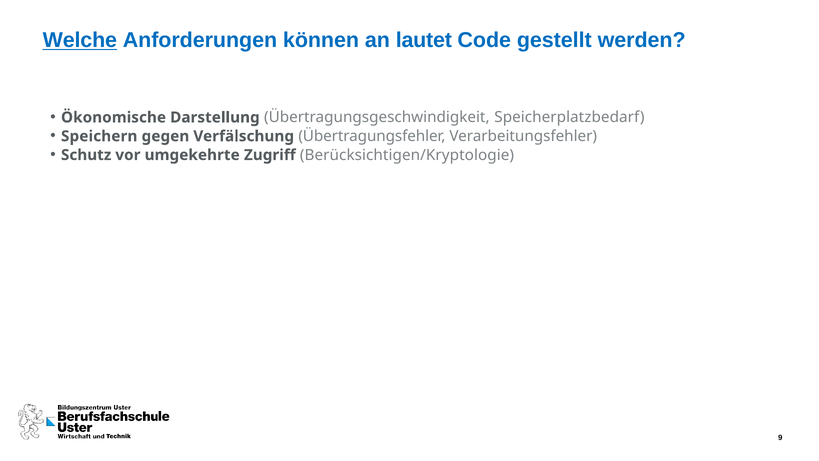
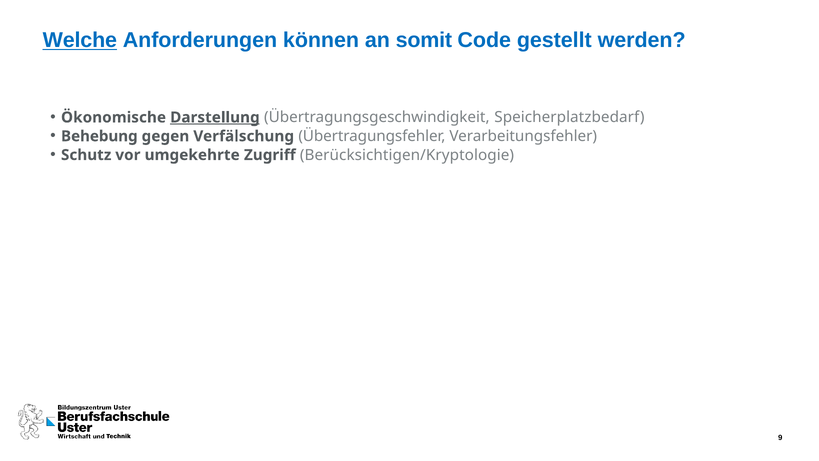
lautet: lautet -> somit (424, 40)
Darstellung underline: none -> present (215, 117)
Speichern: Speichern -> Behebung (99, 136)
